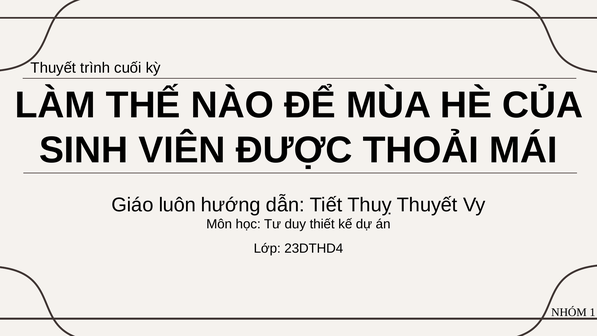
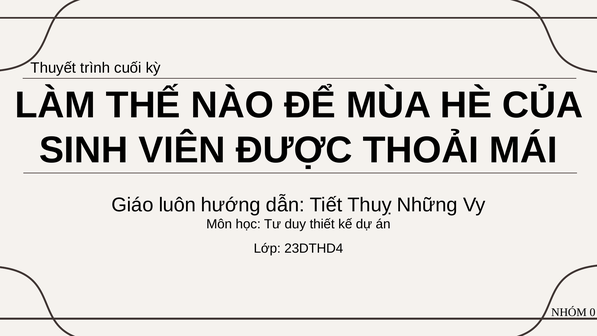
Thuỵ Thuyết: Thuyết -> Những (427, 205)
1: 1 -> 0 (593, 312)
